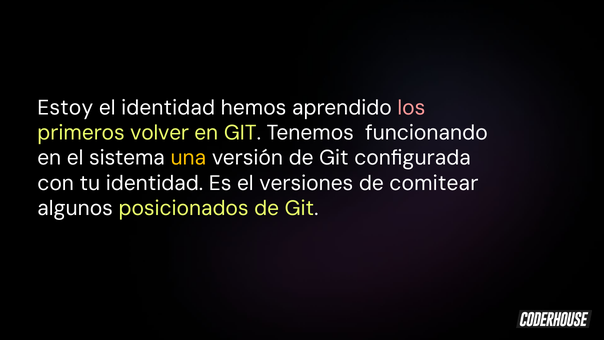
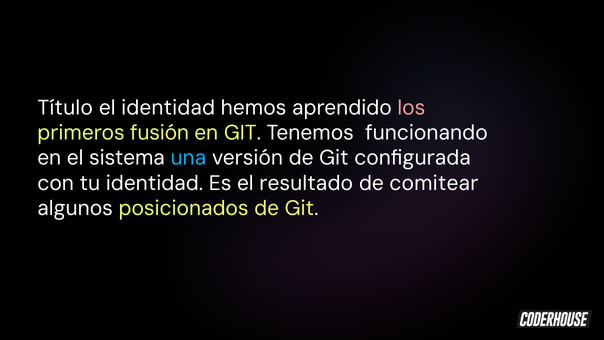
Estoy: Estoy -> Título (65, 108)
volver: volver -> fusión (160, 133)
una colour: yellow -> light blue (188, 158)
versiones: versiones -> resultado (306, 183)
